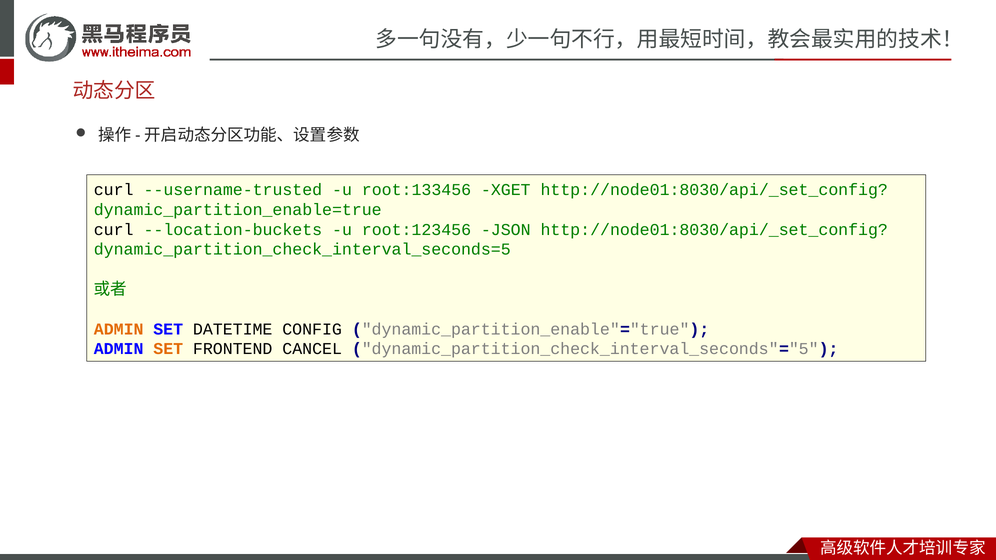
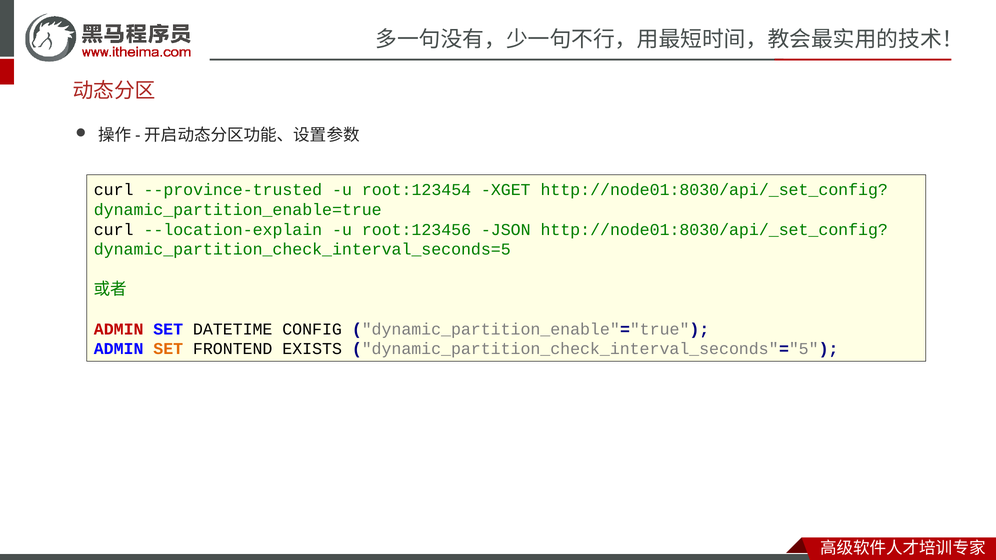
--username-trusted: --username-trusted -> --province-trusted (233, 190)
root:133456: root:133456 -> root:123454 (416, 190)
--location-buckets: --location-buckets -> --location-explain (233, 230)
ADMIN colour: orange -> red (119, 329)
CANCEL: CANCEL -> EXISTS (312, 349)
